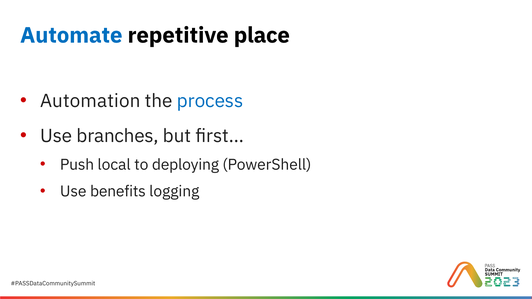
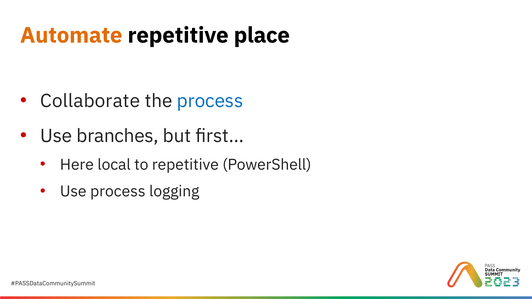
Automate colour: blue -> orange (71, 35)
Automation: Automation -> Collaborate (90, 101)
Push: Push -> Here (77, 165)
to deploying: deploying -> repetitive (185, 165)
Use benefits: benefits -> process (118, 192)
